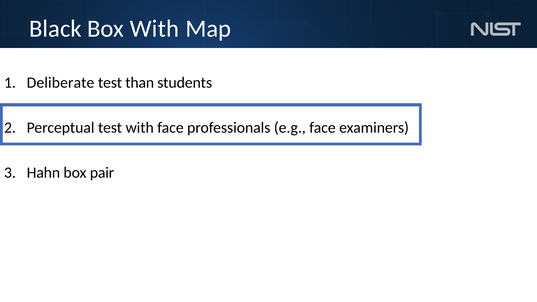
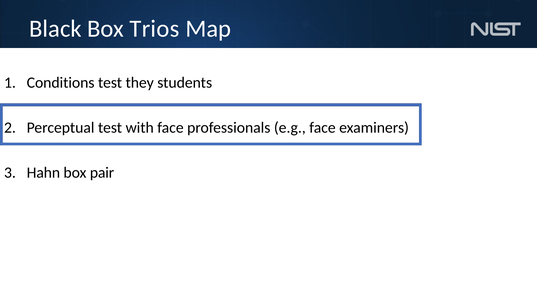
Box With: With -> Trios (154, 29)
Deliberate: Deliberate -> Conditions (61, 83)
than: than -> they (140, 83)
